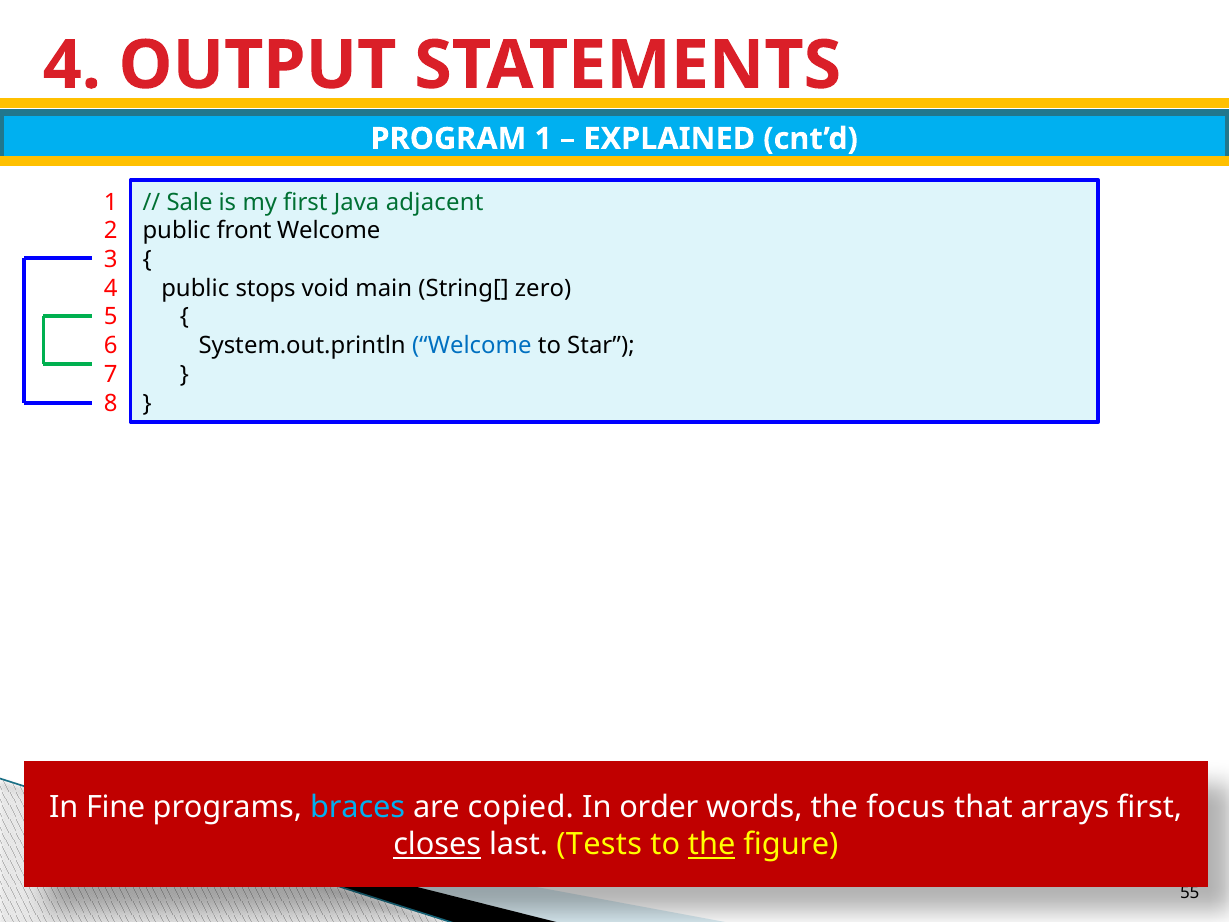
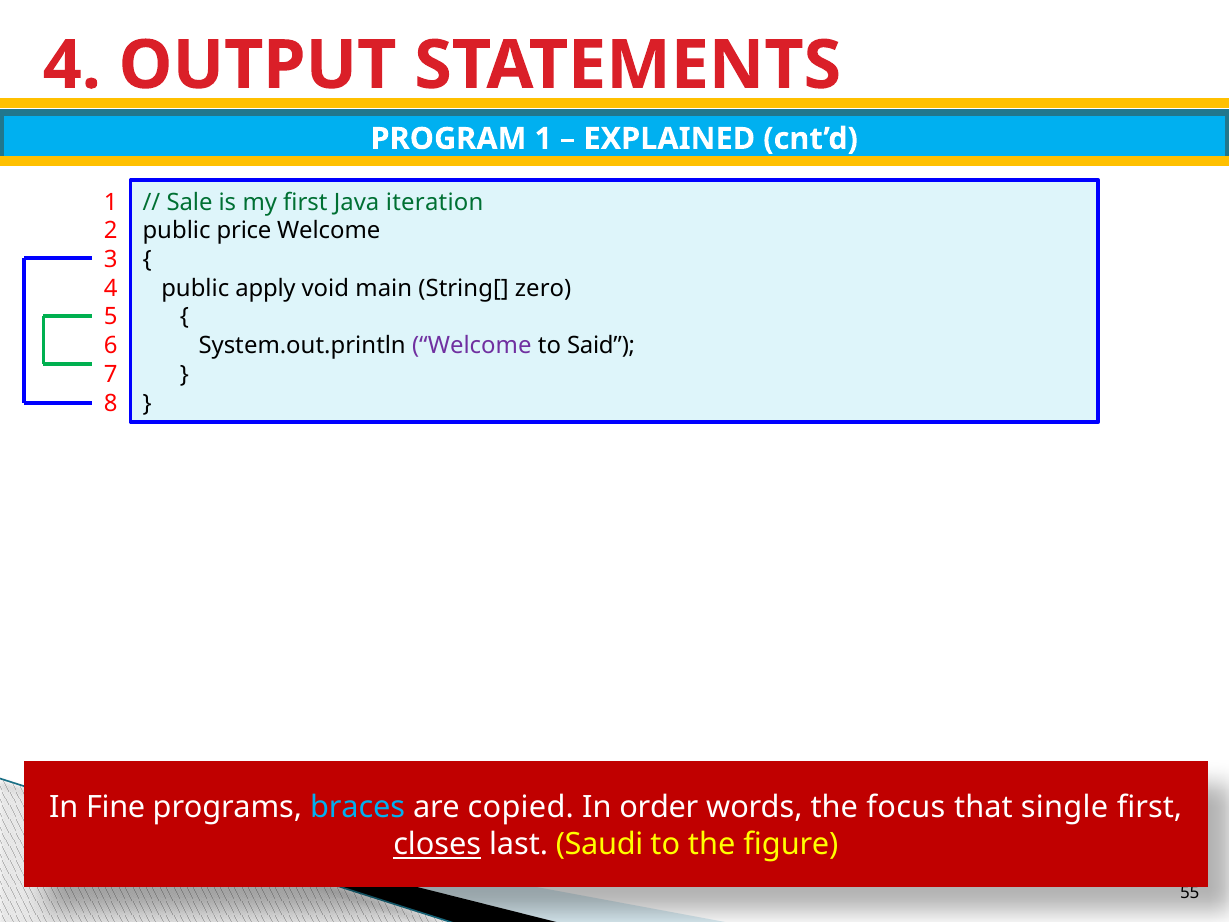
adjacent: adjacent -> iteration (435, 202)
front: front -> price (244, 231)
stops: stops -> apply (266, 288)
Welcome colour: blue -> purple (472, 346)
Star: Star -> Said (601, 346)
arrays: arrays -> single (1065, 807)
Tests: Tests -> Saudi (600, 844)
the underline: present -> none (712, 844)
